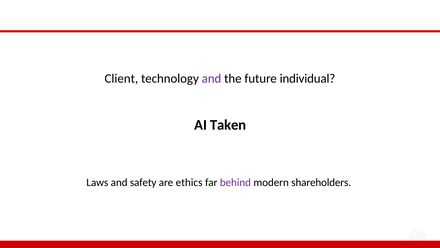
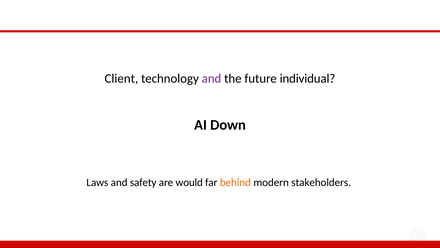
Taken: Taken -> Down (228, 125)
ethics: ethics -> would (189, 182)
behind colour: purple -> orange (235, 182)
shareholders: shareholders -> stakeholders (321, 182)
